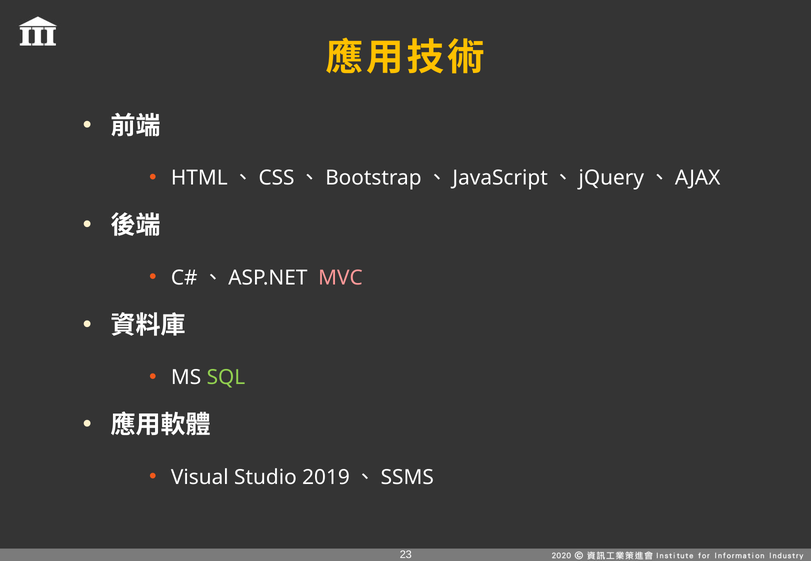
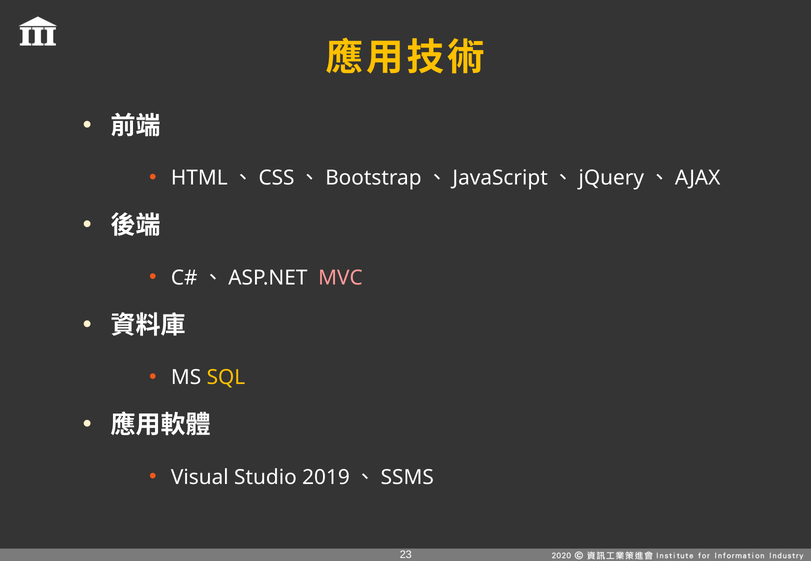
SQL colour: light green -> yellow (226, 378)
